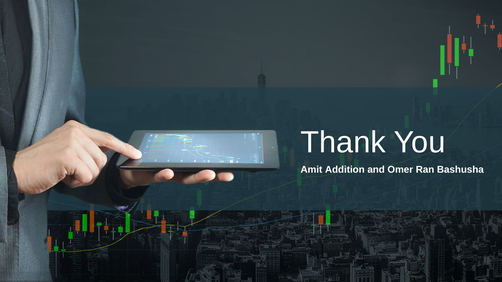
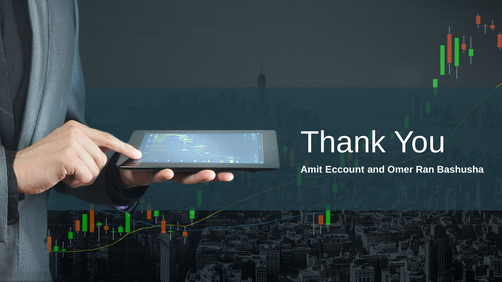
Addition: Addition -> Eccount (345, 170)
